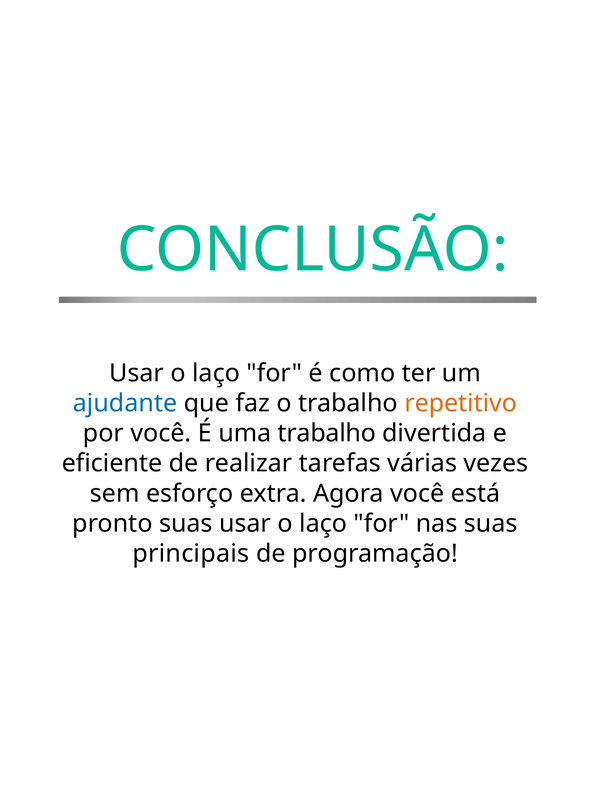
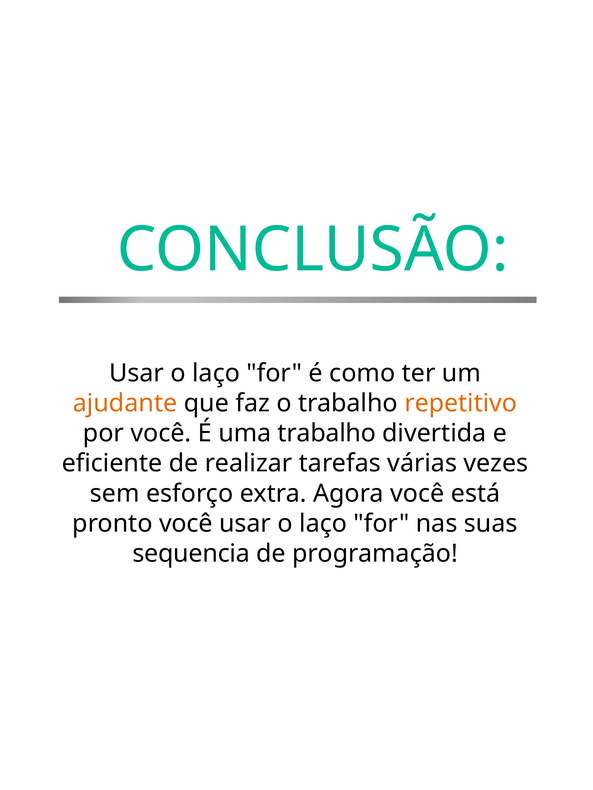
ajudante colour: blue -> orange (125, 404)
pronto suas: suas -> você (186, 524)
principais: principais -> sequencia (191, 554)
